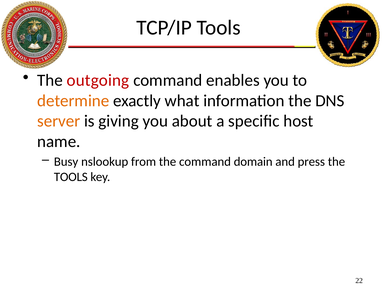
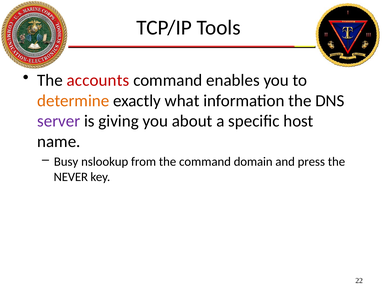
outgoing: outgoing -> accounts (98, 80)
server colour: orange -> purple (59, 121)
TOOLS: TOOLS -> NEVER (71, 177)
